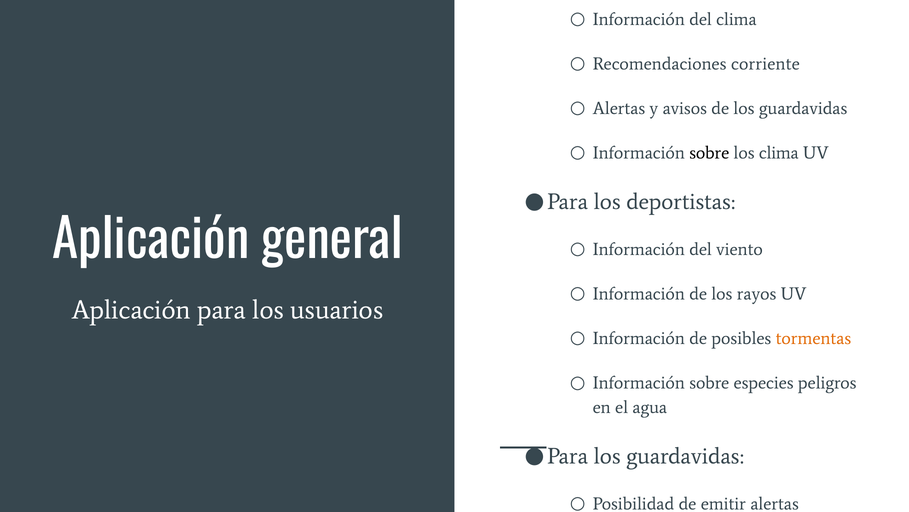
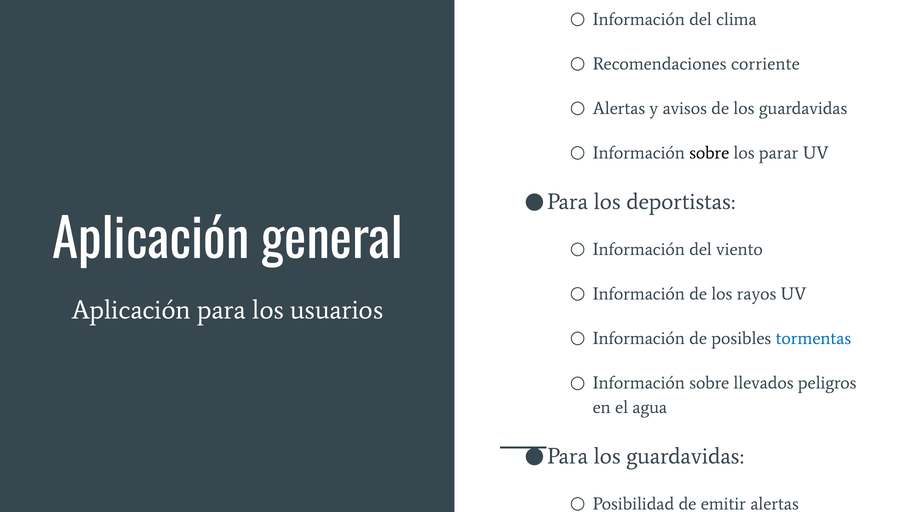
los clima: clima -> parar (779, 153)
tormentas colour: orange -> blue (813, 338)
especies: especies -> llevados (764, 383)
